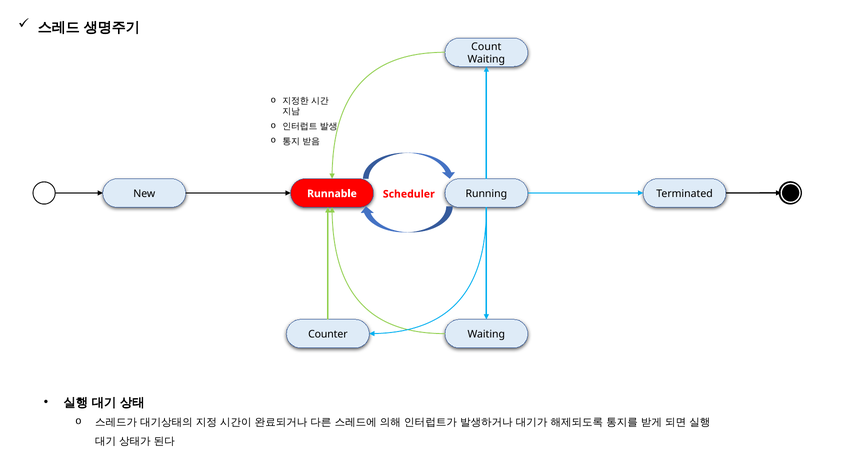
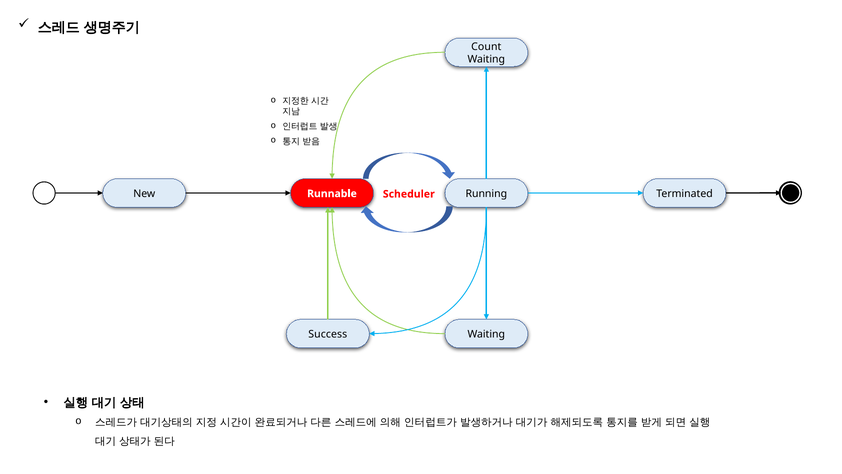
Counter: Counter -> Success (328, 334)
